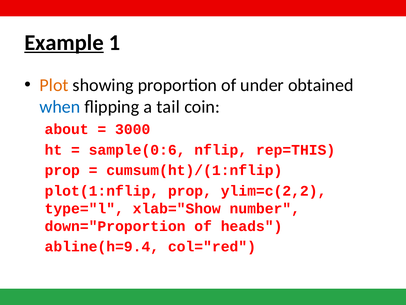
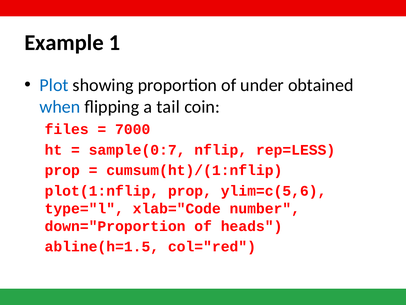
Example underline: present -> none (64, 43)
Plot colour: orange -> blue (54, 85)
about: about -> files (67, 129)
3000: 3000 -> 7000 (133, 129)
sample(0:6: sample(0:6 -> sample(0:7 (137, 150)
rep=THIS: rep=THIS -> rep=LESS (296, 150)
ylim=c(2,2: ylim=c(2,2 -> ylim=c(5,6 (274, 191)
xlab="Show: xlab="Show -> xlab="Code (177, 208)
abline(h=9.4: abline(h=9.4 -> abline(h=1.5 (102, 246)
